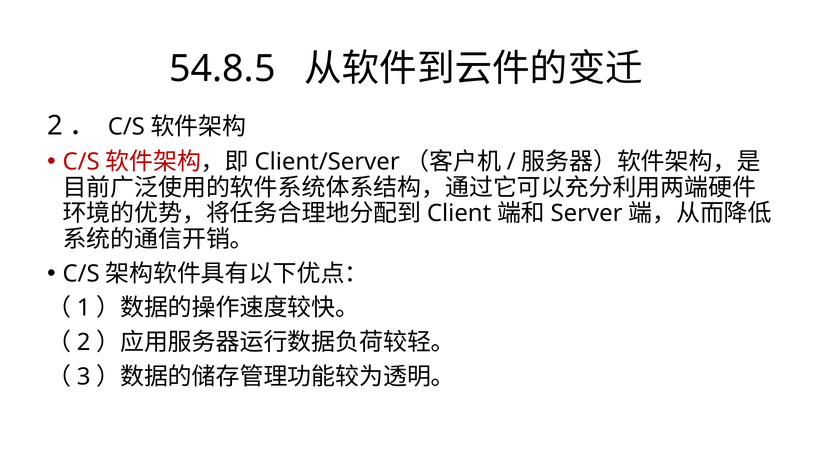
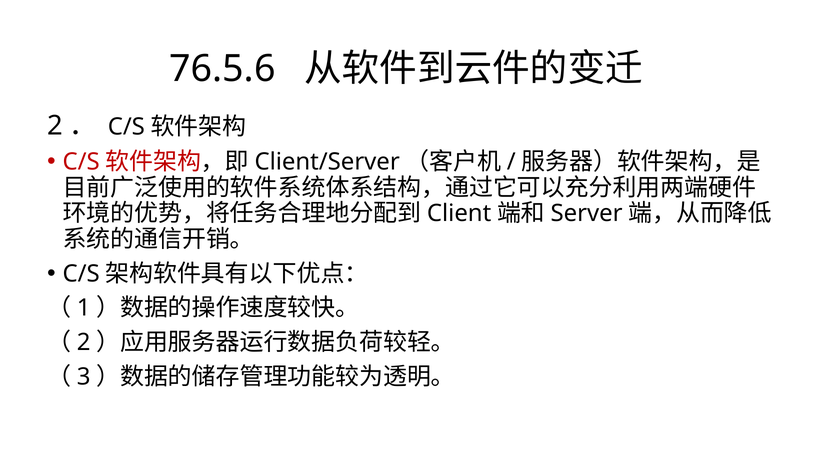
54.8.5: 54.8.5 -> 76.5.6 (222, 69)
